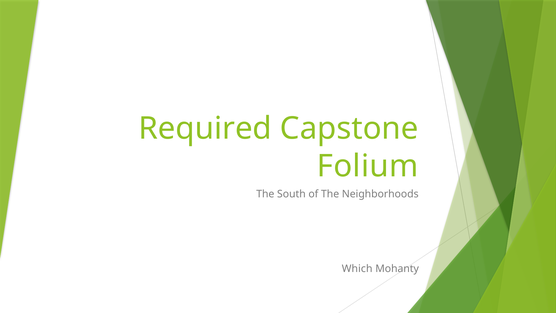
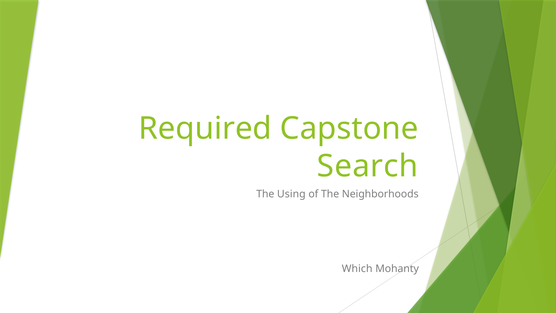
Folium: Folium -> Search (368, 166)
South: South -> Using (291, 194)
